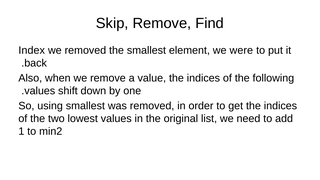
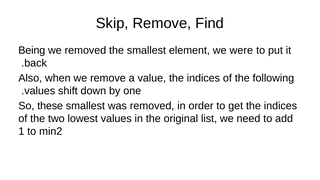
Index: Index -> Being (32, 50)
using: using -> these (50, 106)
